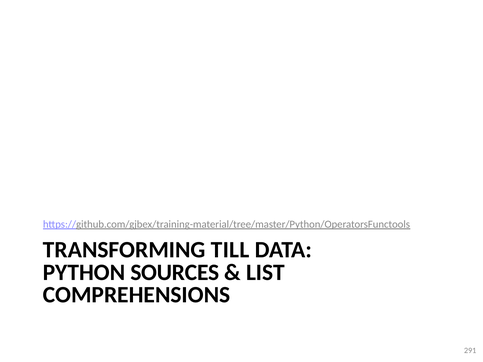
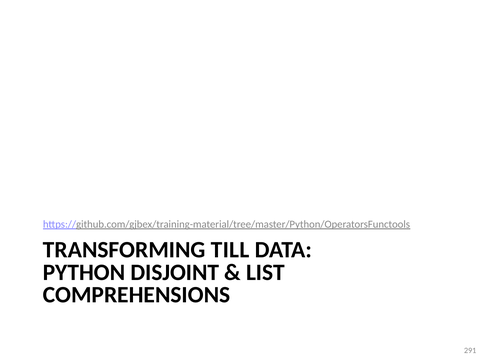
SOURCES: SOURCES -> DISJOINT (175, 273)
